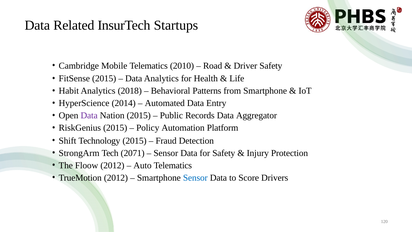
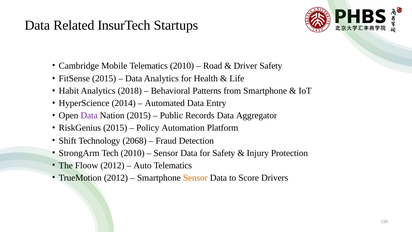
Technology 2015: 2015 -> 2068 (135, 141)
Tech 2071: 2071 -> 2010 (133, 153)
Sensor colour: blue -> orange (195, 178)
